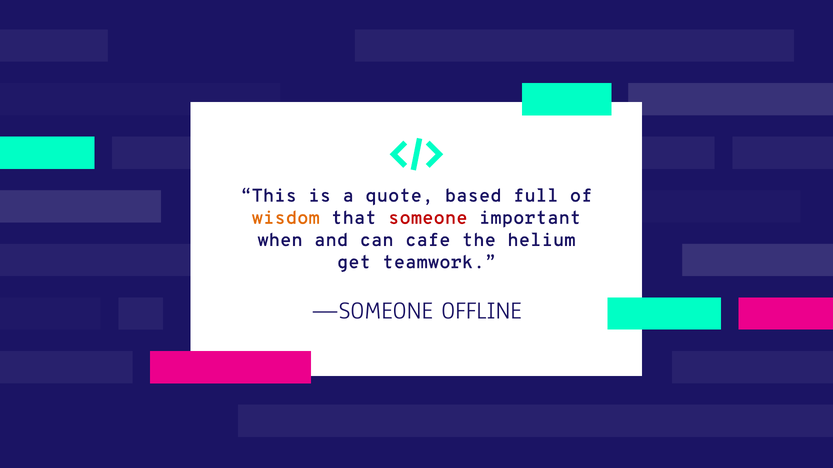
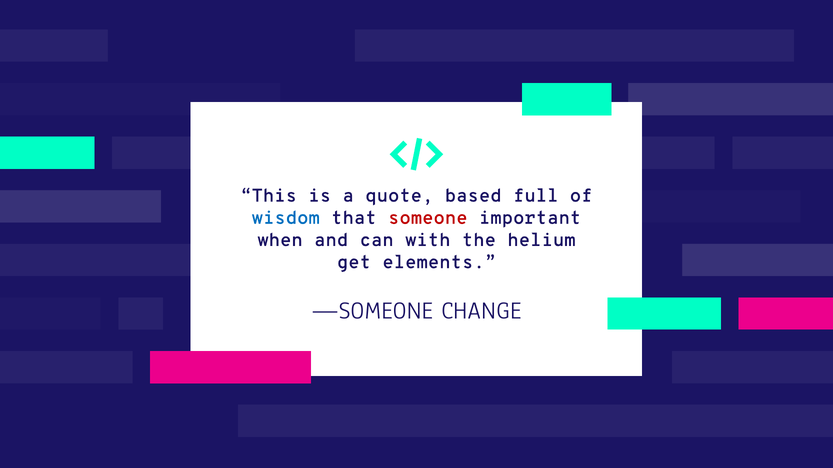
wisdom colour: orange -> blue (286, 218)
cafe: cafe -> with (428, 240)
teamwork: teamwork -> elements (439, 262)
OFFLINE: OFFLINE -> CHANGE (481, 311)
